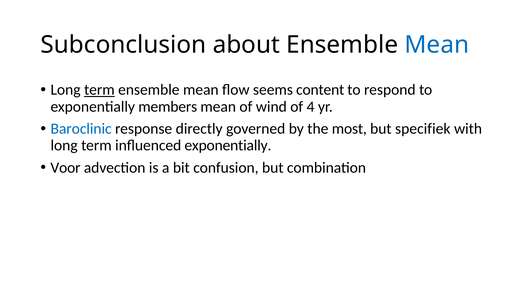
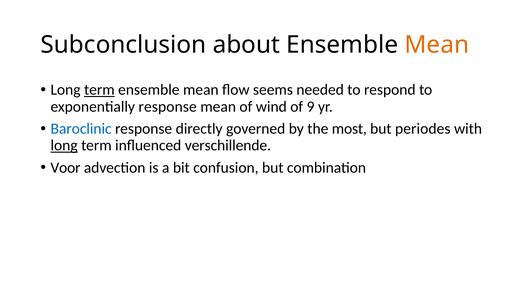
Mean colour: blue -> orange (437, 45)
content: content -> needed (320, 90)
exponentially members: members -> response (168, 107)
4: 4 -> 9 (311, 107)
specifiek: specifiek -> periodes (423, 129)
long underline: none -> present (64, 146)
influenced exponentially: exponentially -> verschillende (228, 146)
